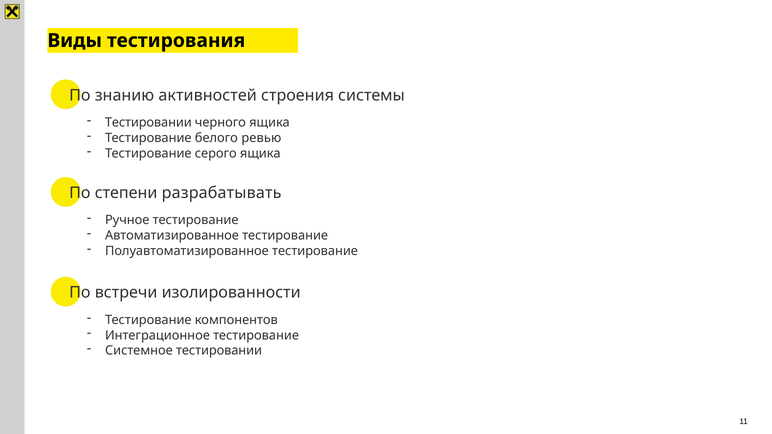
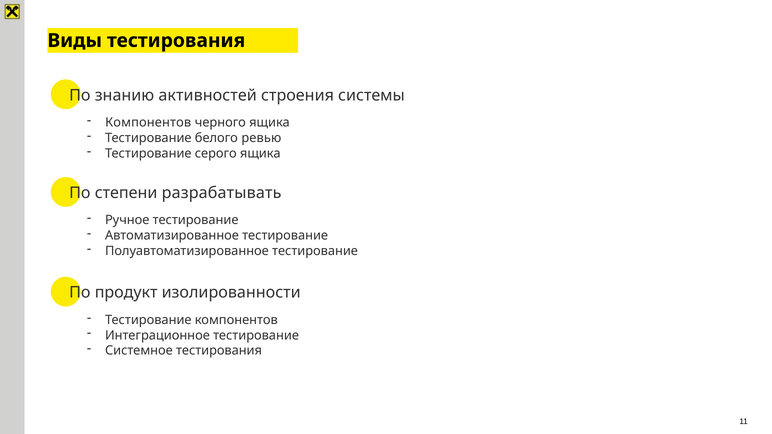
Тестировании: Тестировании -> Компонентов (148, 123)
встречи: встречи -> продукт (126, 293)
Системное тестировании: тестировании -> тестирования (219, 351)
